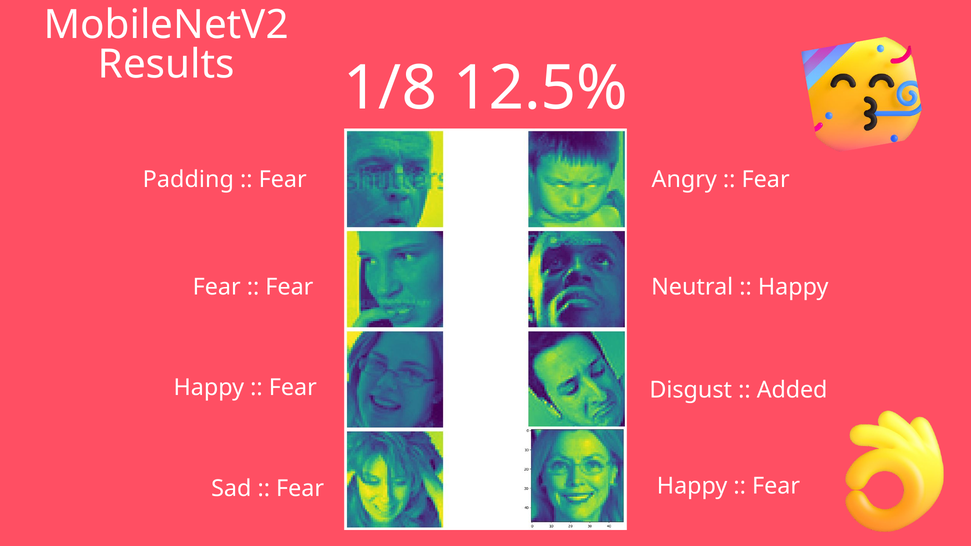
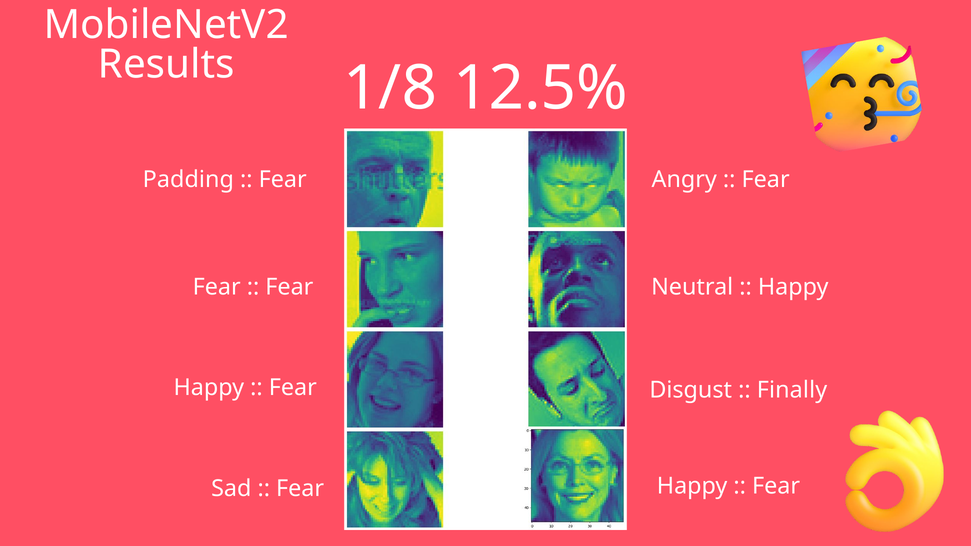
Added: Added -> Finally (792, 390)
